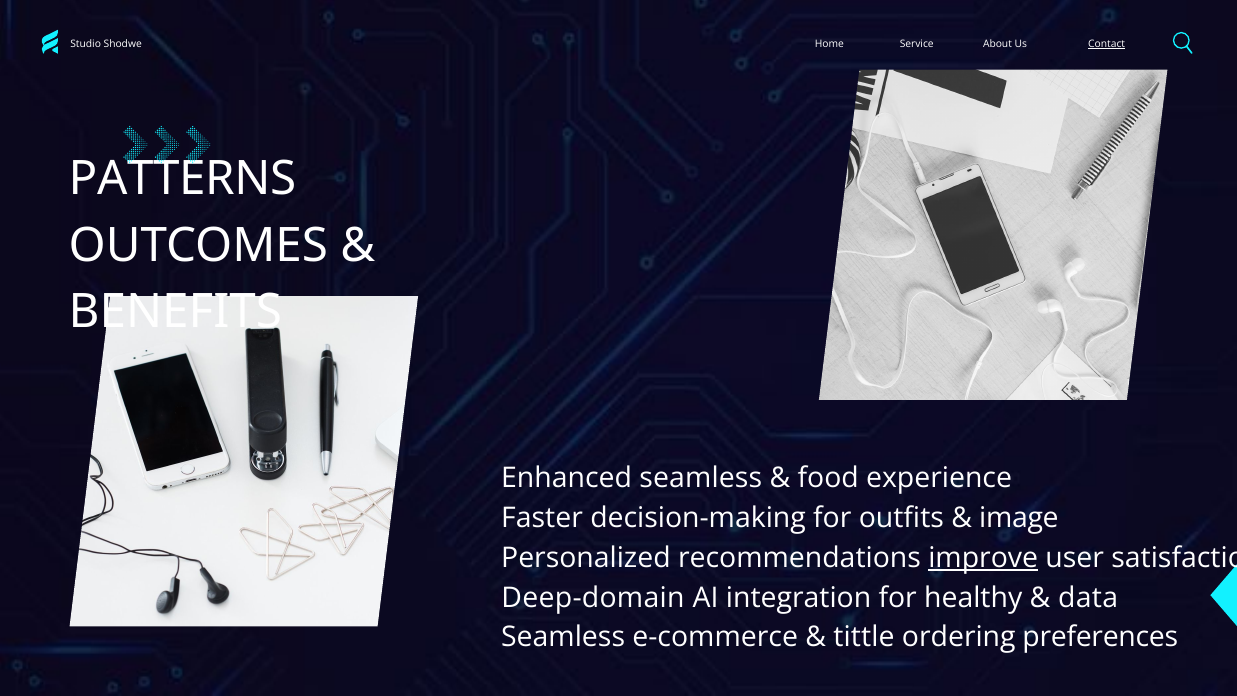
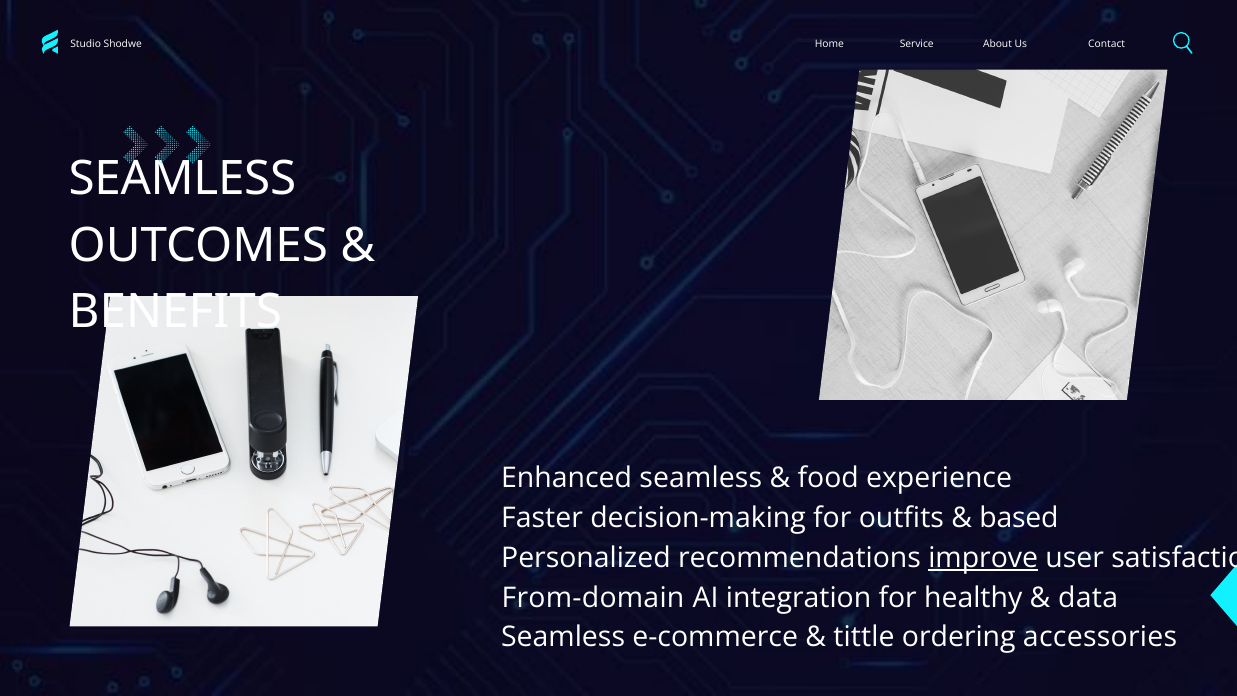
Contact underline: present -> none (1107, 44)
PATTERNS: PATTERNS -> SEAMLESS (182, 179)
image: image -> based (1019, 518)
Deep-domain: Deep-domain -> From-domain (593, 597)
preferences: preferences -> accessories (1100, 637)
